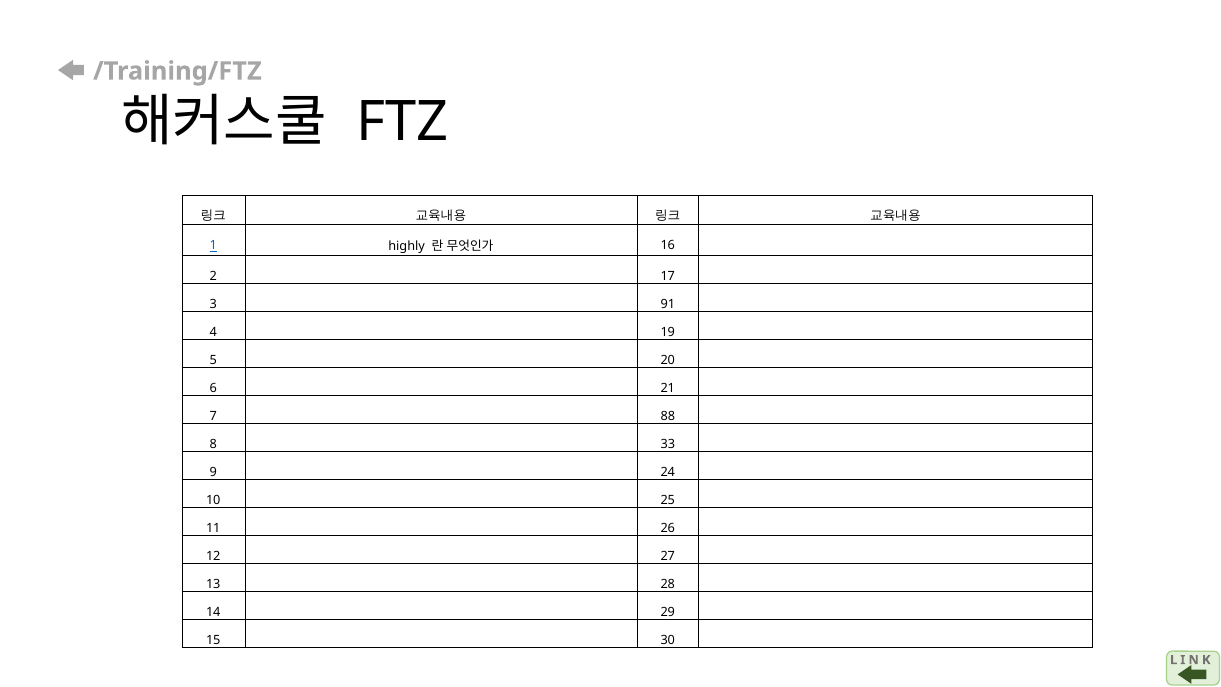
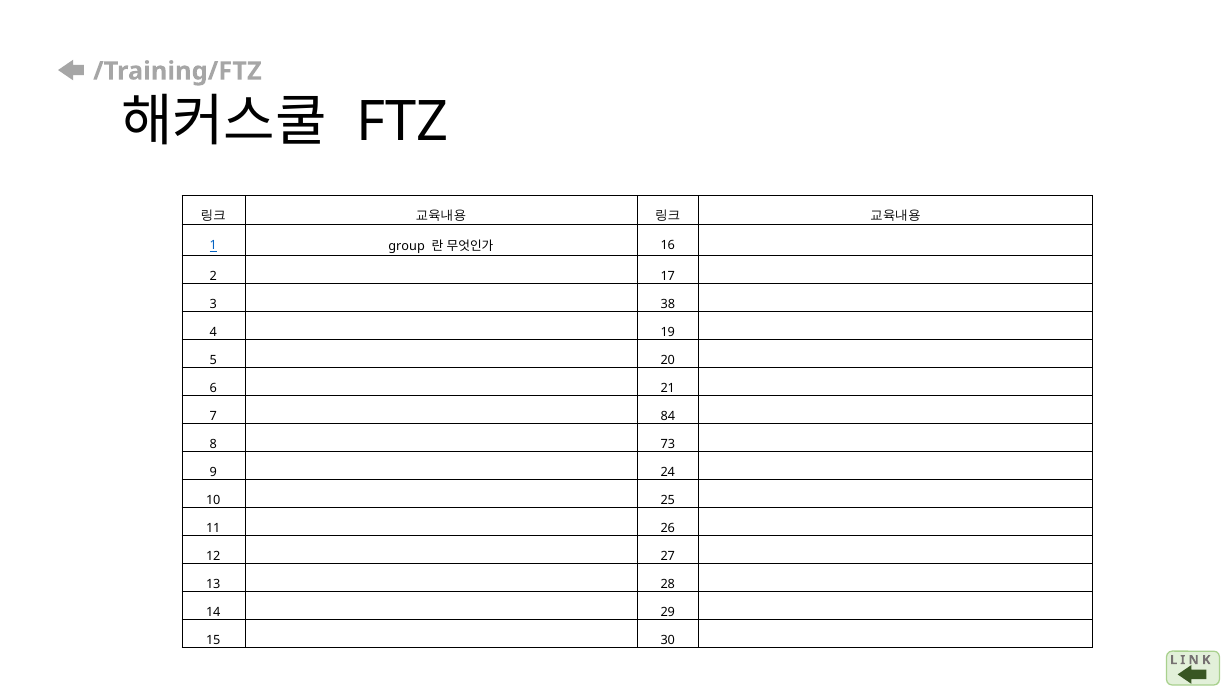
highly: highly -> group (407, 247)
91: 91 -> 38 (668, 304)
88: 88 -> 84 (668, 416)
33: 33 -> 73 (668, 444)
